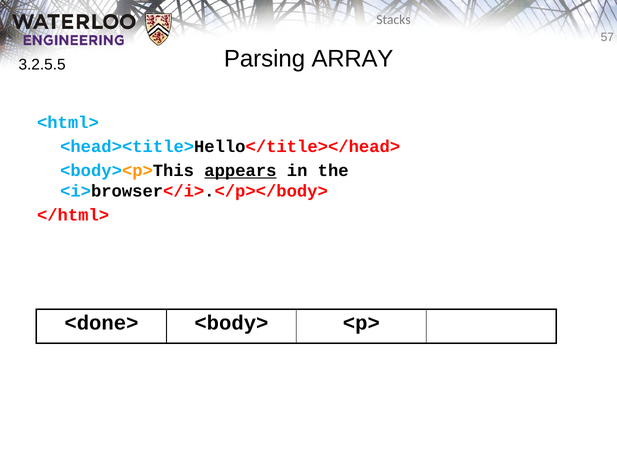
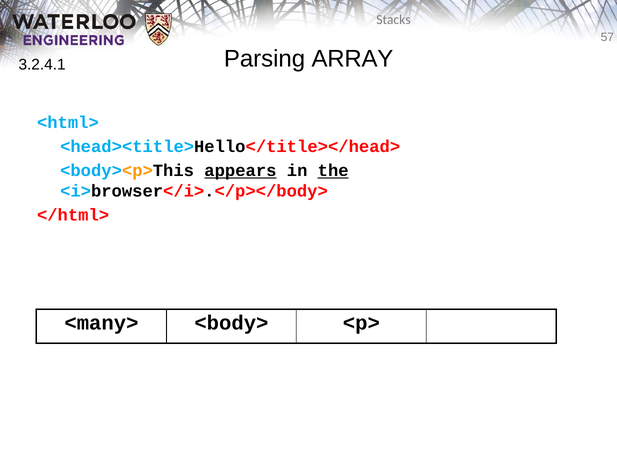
3.2.5.5: 3.2.5.5 -> 3.2.4.1 (42, 64)
the underline: none -> present (333, 171)
<done>: <done> -> <many> (101, 323)
